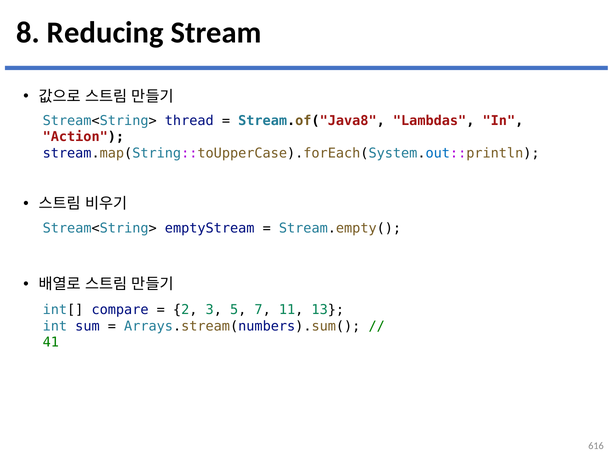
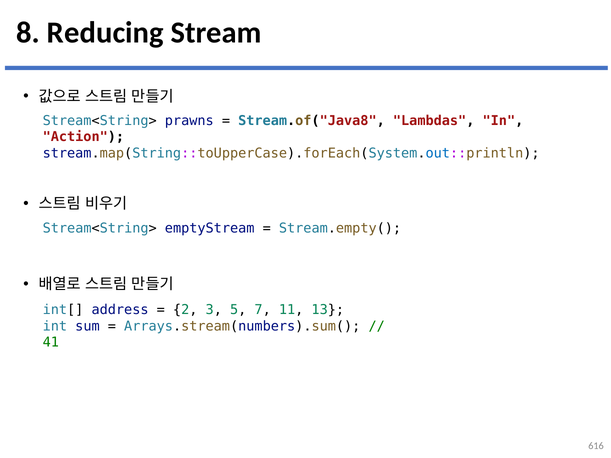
thread: thread -> prawns (189, 121)
compare: compare -> address (120, 310)
